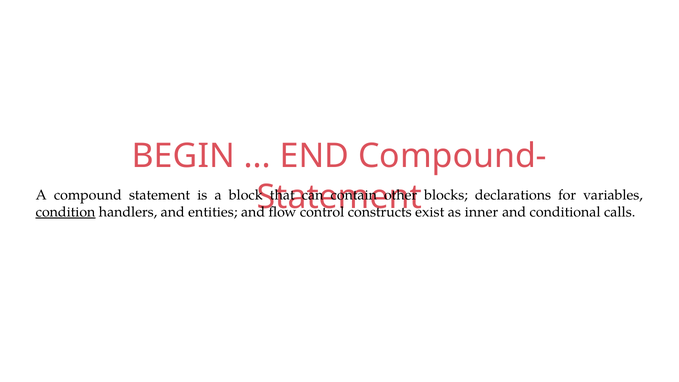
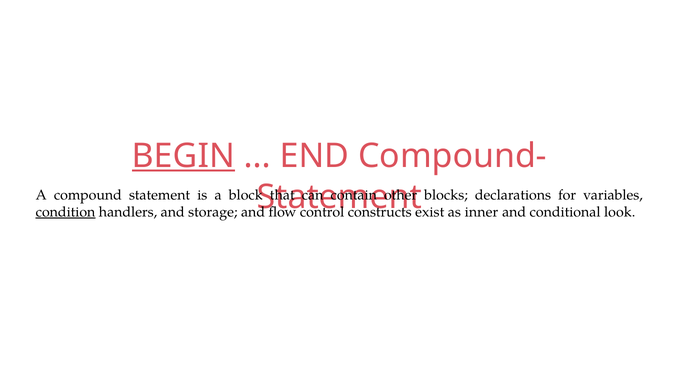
BEGIN underline: none -> present (183, 156)
entities: entities -> storage (213, 212)
calls: calls -> look (620, 212)
